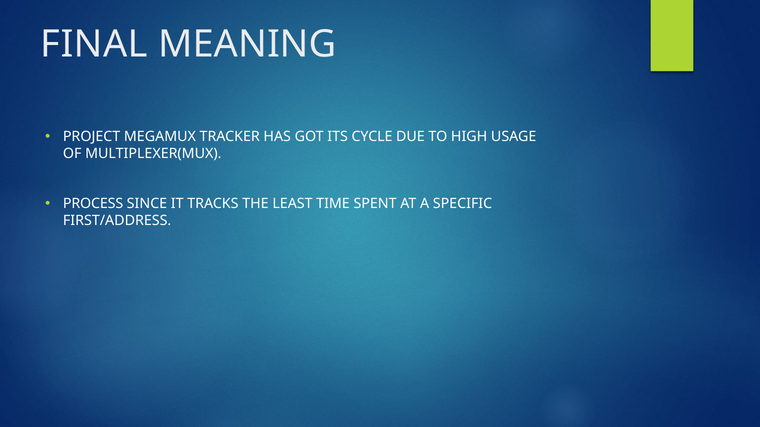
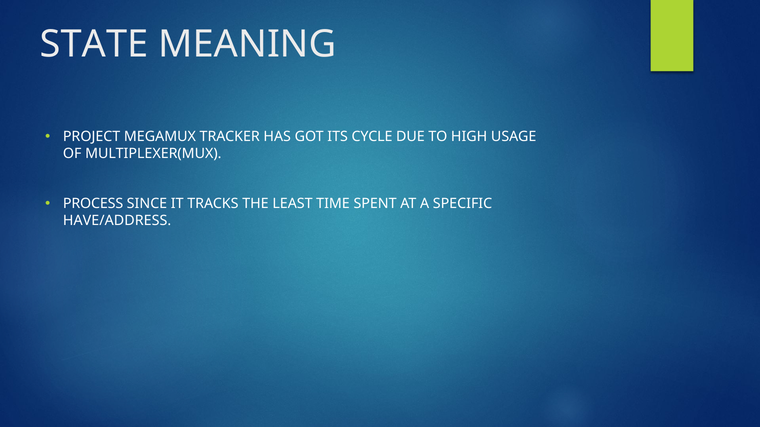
FINAL: FINAL -> STATE (94, 44)
FIRST/ADDRESS: FIRST/ADDRESS -> HAVE/ADDRESS (117, 221)
